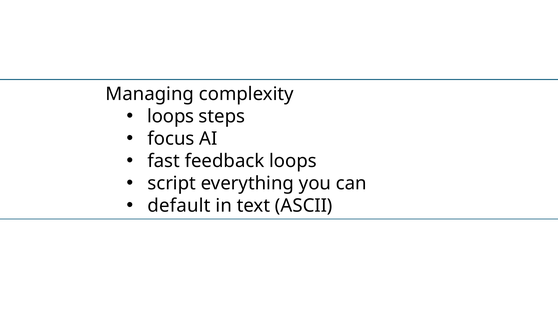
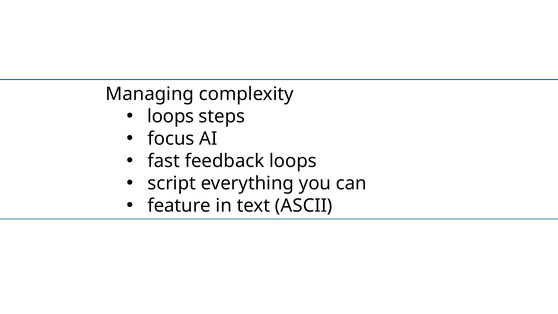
default: default -> feature (179, 206)
